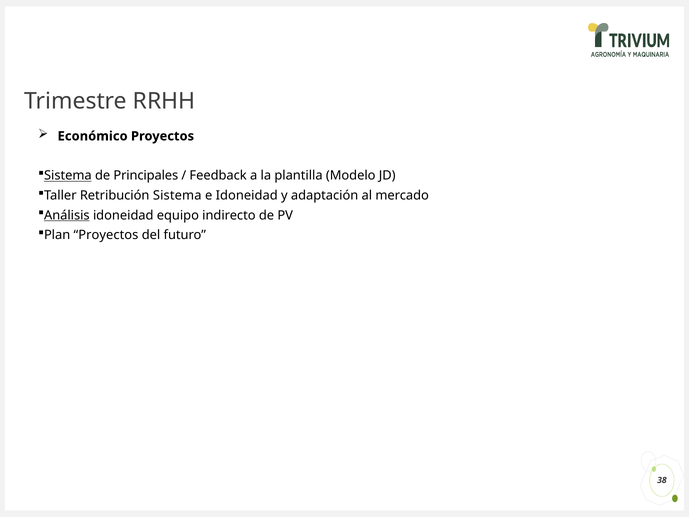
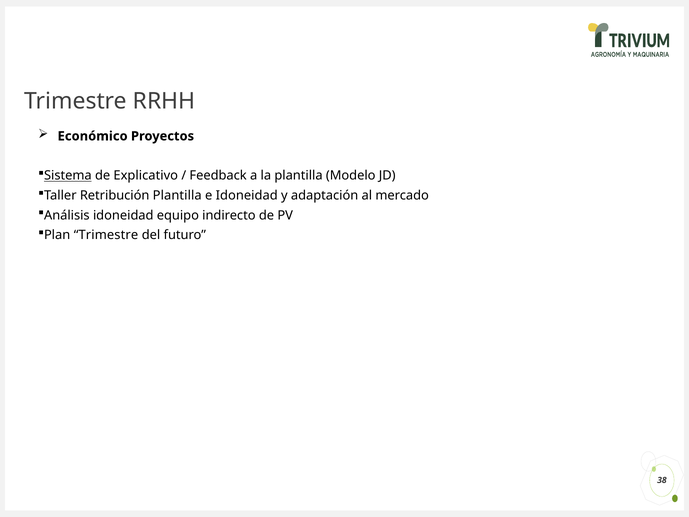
Principales: Principales -> Explicativo (146, 176)
Retribución Sistema: Sistema -> Plantilla (177, 195)
Análisis underline: present -> none (67, 215)
Plan Proyectos: Proyectos -> Trimestre (106, 235)
